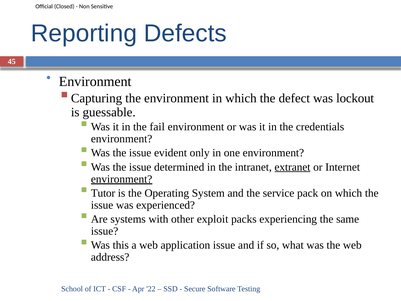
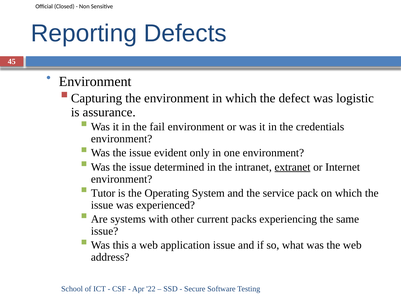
lockout: lockout -> logistic (355, 98)
guessable: guessable -> assurance (109, 112)
environment underline: present -> none (122, 179)
exploit: exploit -> current (213, 219)
